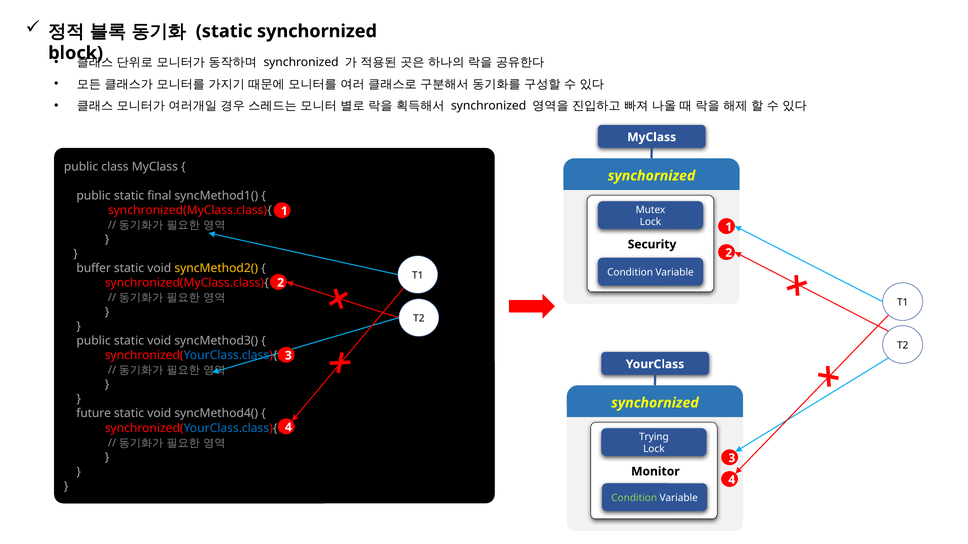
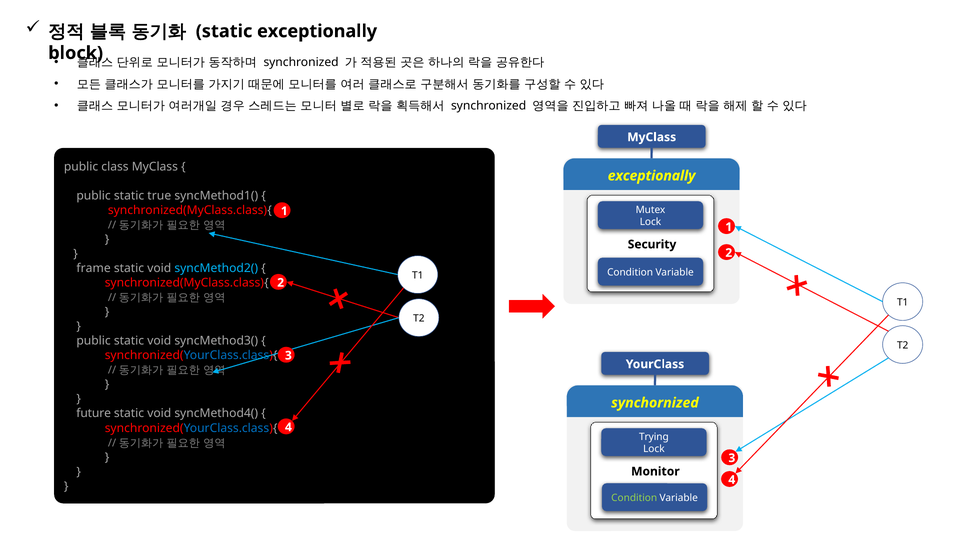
static synchornized: synchornized -> exceptionally (317, 31)
synchornized: synchornized -> exceptionally (652, 176)
final: final -> true (159, 196)
buffer: buffer -> frame (94, 269)
syncMethod2( colour: yellow -> light blue (216, 269)
